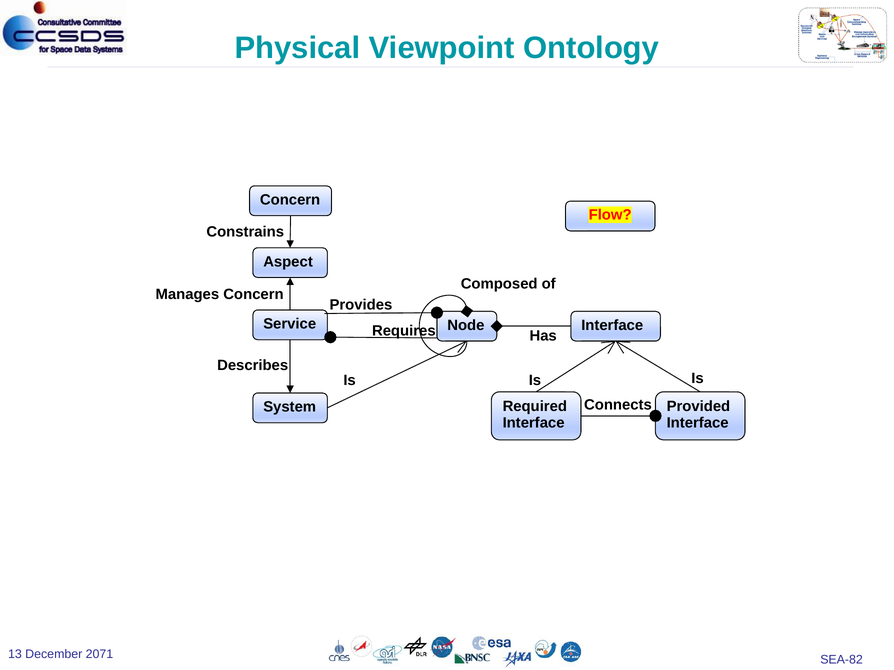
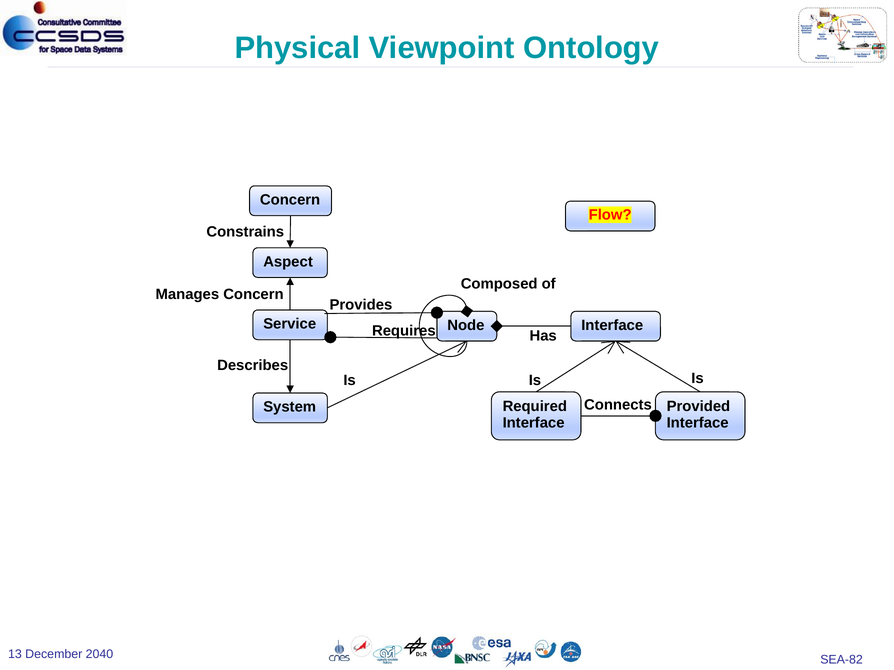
2071: 2071 -> 2040 (100, 655)
